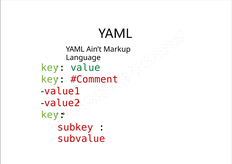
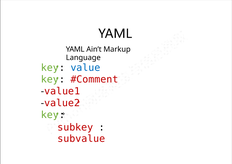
value colour: green -> blue (85, 68)
